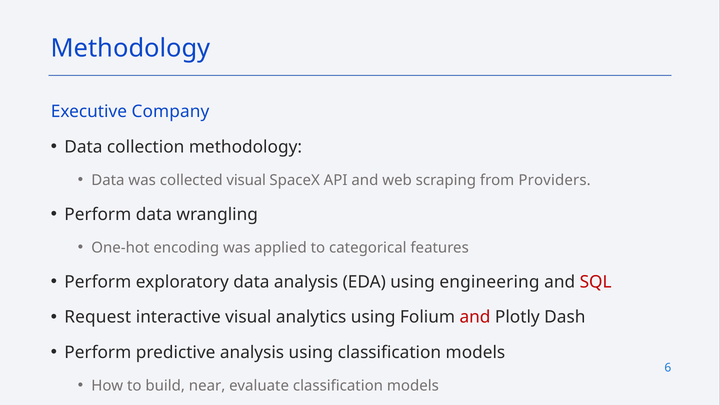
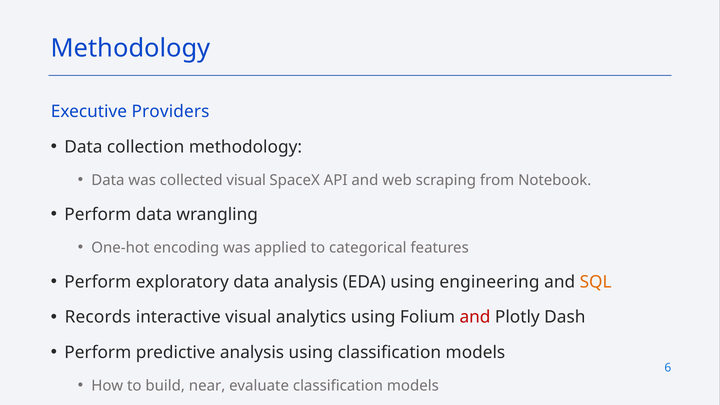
Company: Company -> Providers (170, 112)
Providers: Providers -> Notebook (555, 180)
SQL colour: red -> orange (596, 282)
Request: Request -> Records (98, 317)
